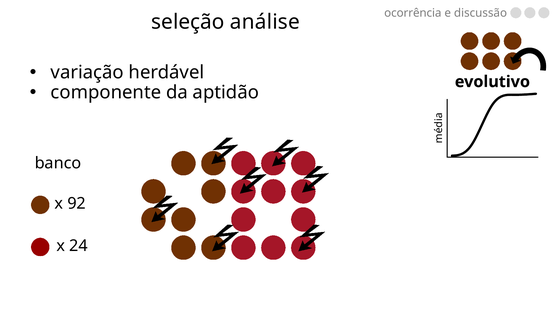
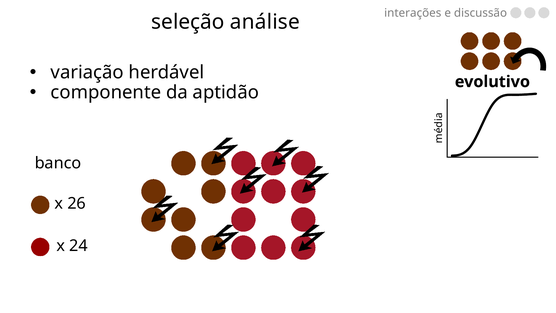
ocorrência: ocorrência -> interações (413, 13)
92: 92 -> 26 (77, 203)
